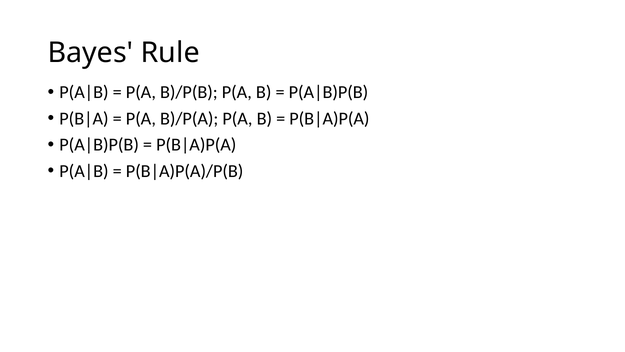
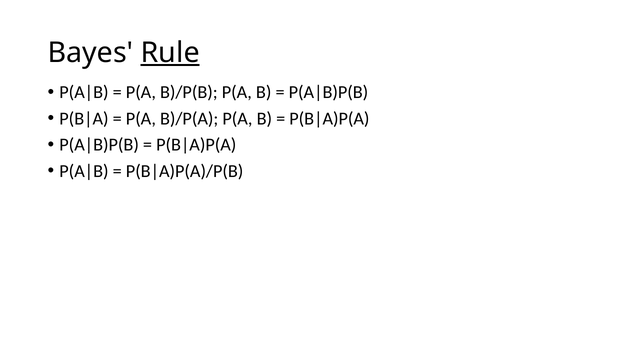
Rule underline: none -> present (170, 53)
